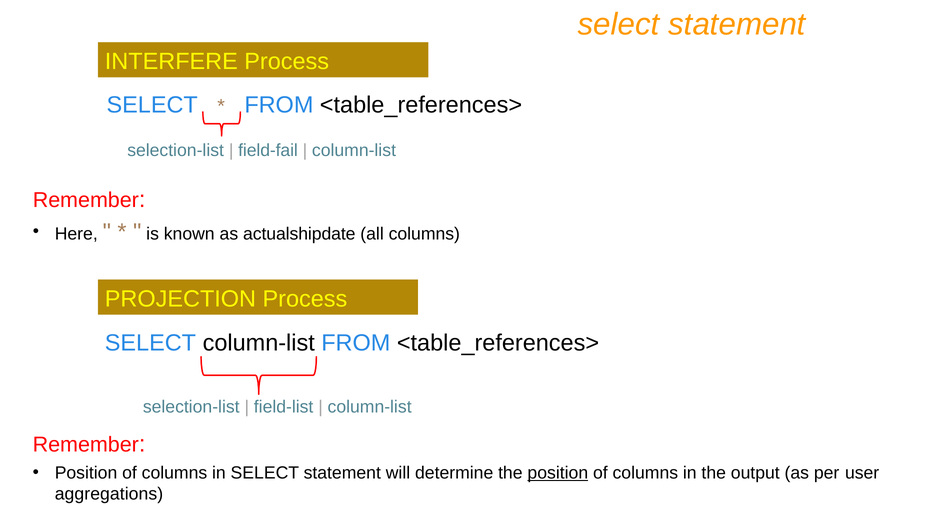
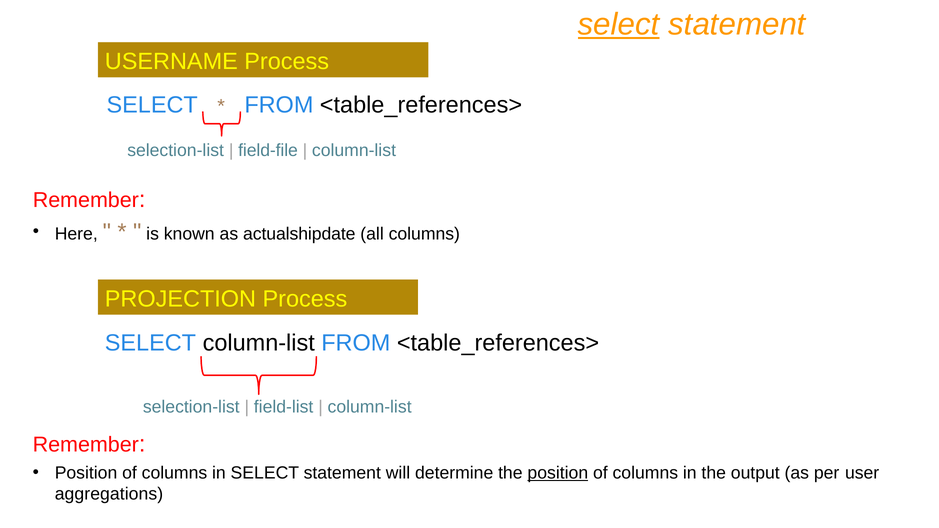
select underline: none -> present (619, 24)
INTERFERE: INTERFERE -> USERNAME (171, 61)
field-fail: field-fail -> field-file (268, 150)
